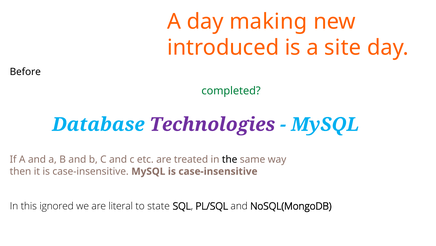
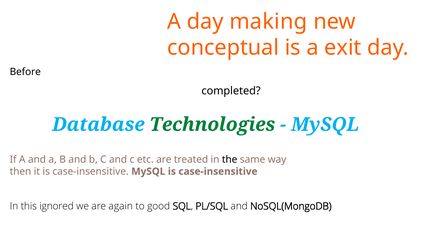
introduced: introduced -> conceptual (223, 48)
site: site -> exit (343, 48)
completed colour: green -> black (231, 91)
Technologies colour: purple -> green (212, 124)
literal: literal -> again (121, 206)
state: state -> good (159, 206)
